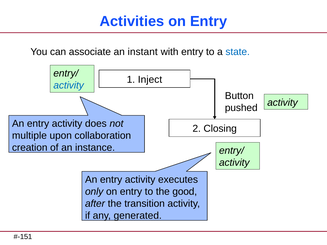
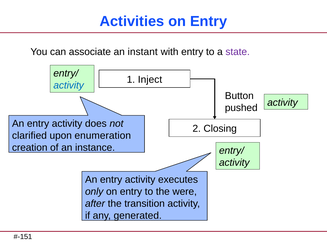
state colour: blue -> purple (238, 52)
multiple: multiple -> clarified (29, 136)
collaboration: collaboration -> enumeration (103, 136)
good: good -> were (185, 192)
